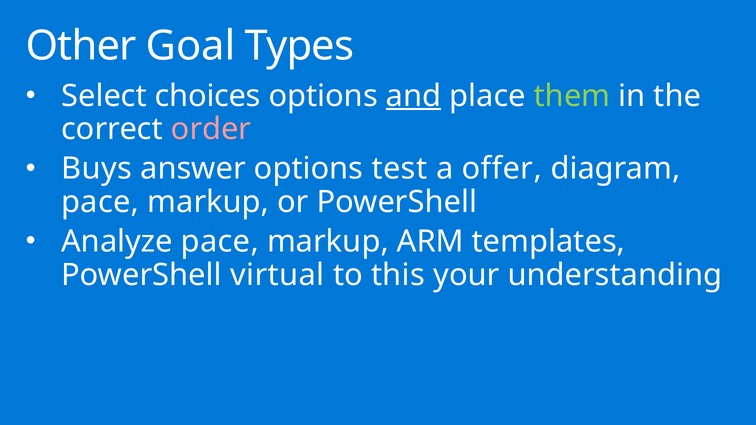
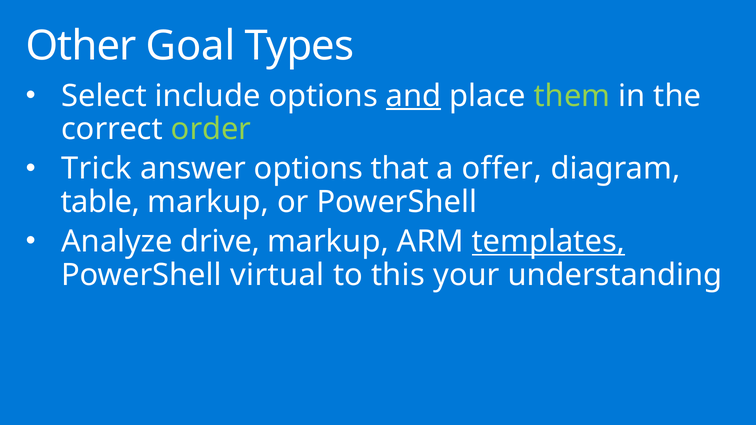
choices: choices -> include (208, 96)
order colour: pink -> light green (211, 129)
Buys: Buys -> Trick (97, 169)
test: test -> that (400, 169)
pace: pace -> table (100, 202)
Analyze pace: pace -> drive (220, 242)
templates underline: none -> present (548, 242)
